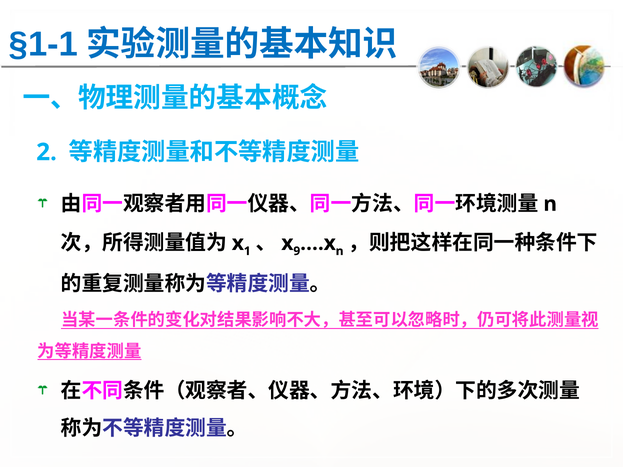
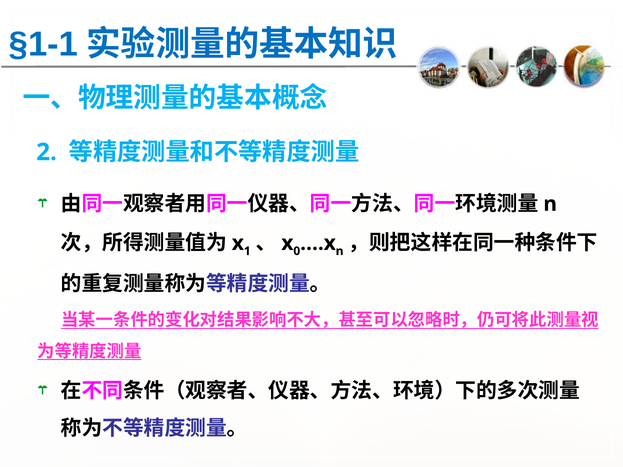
9: 9 -> 0 (297, 251)
